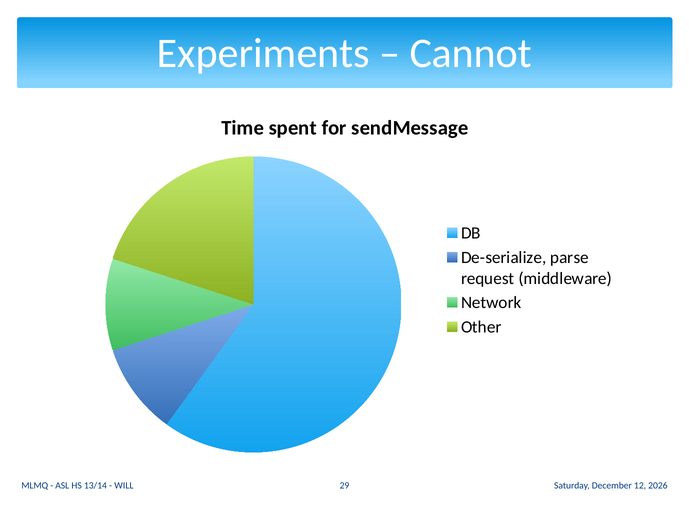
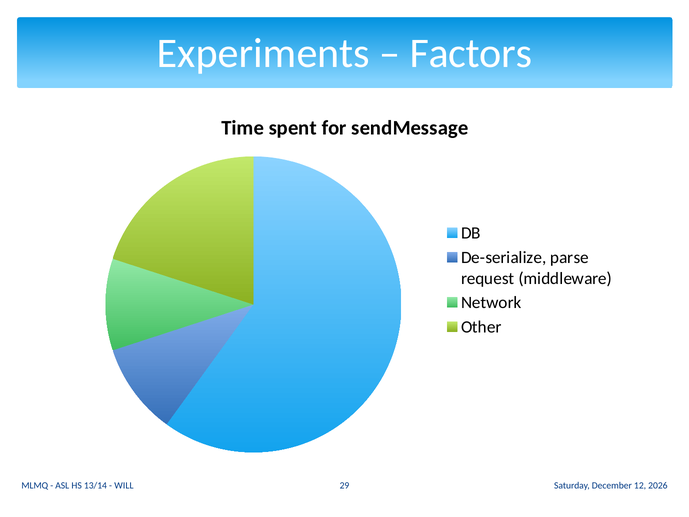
Cannot: Cannot -> Factors (471, 53)
